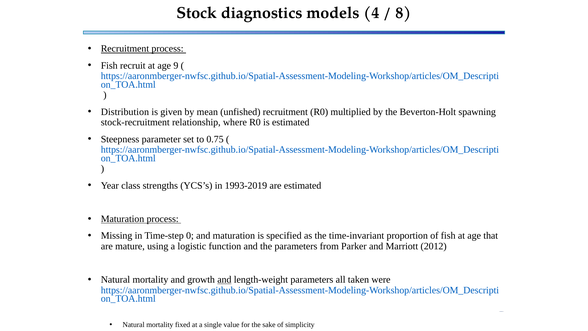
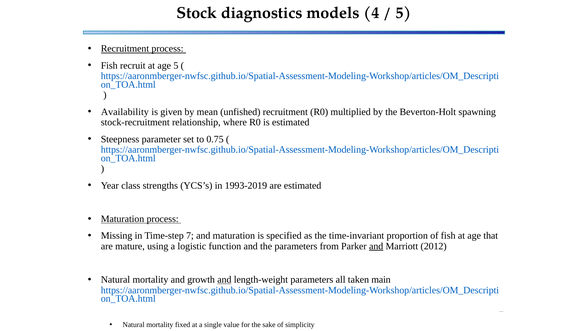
8: 8 -> 5 (403, 13)
age 9: 9 -> 5 (176, 65)
Distribution: Distribution -> Availability (125, 112)
0: 0 -> 7 (190, 235)
and underline: none -> present (376, 246)
were: were -> main (381, 279)
